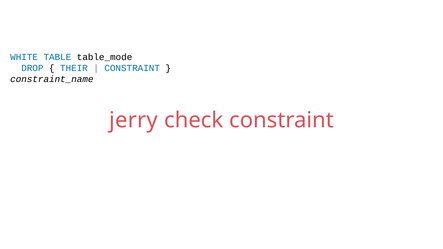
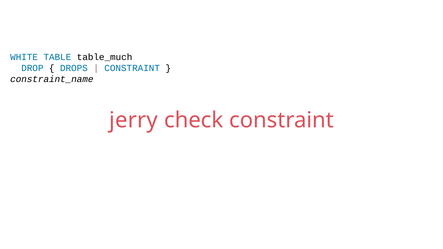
table_mode: table_mode -> table_much (105, 57)
THEIR: THEIR -> DROPS (74, 68)
